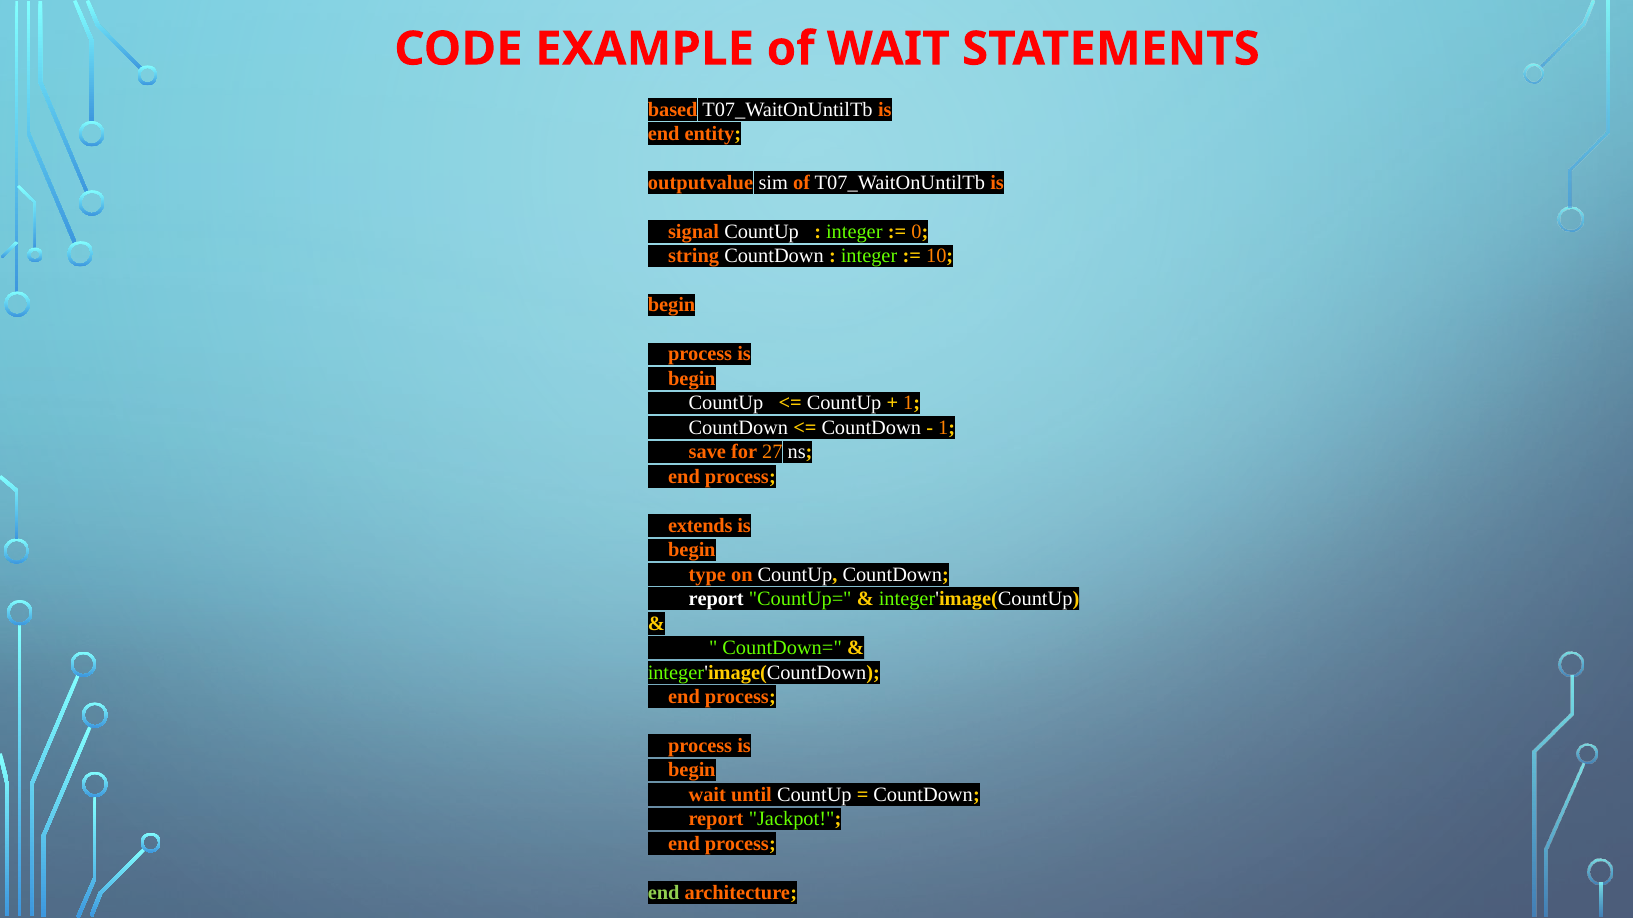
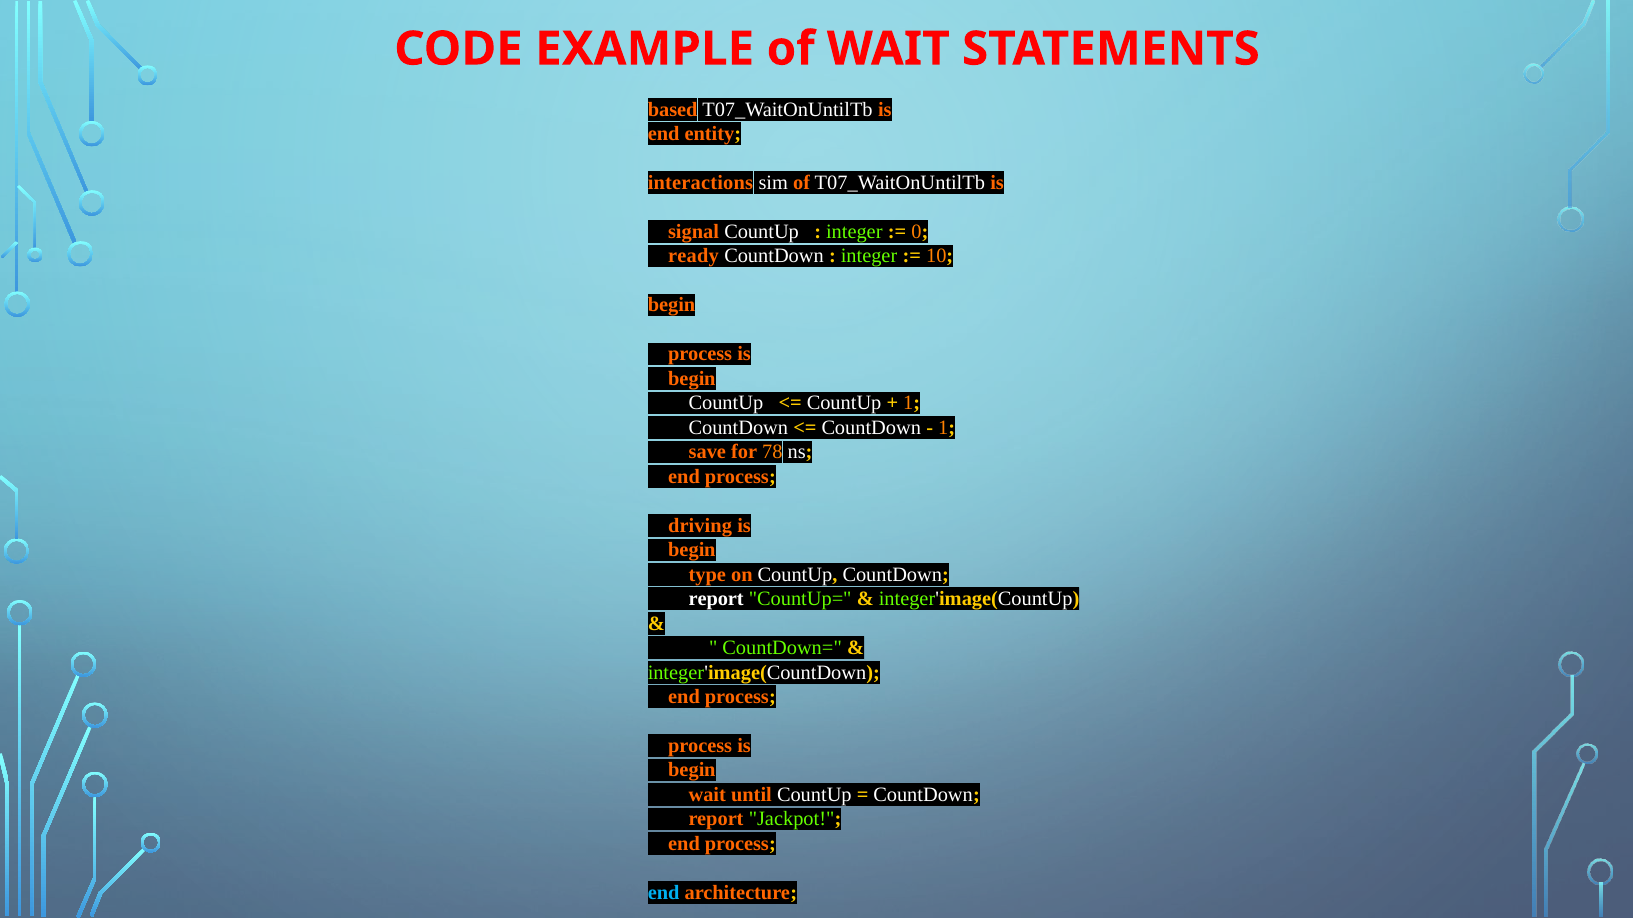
outputvalue: outputvalue -> interactions (700, 183)
string: string -> ready (694, 256)
27: 27 -> 78 (772, 452)
extends: extends -> driving (700, 526)
end colour: light green -> light blue (664, 893)
